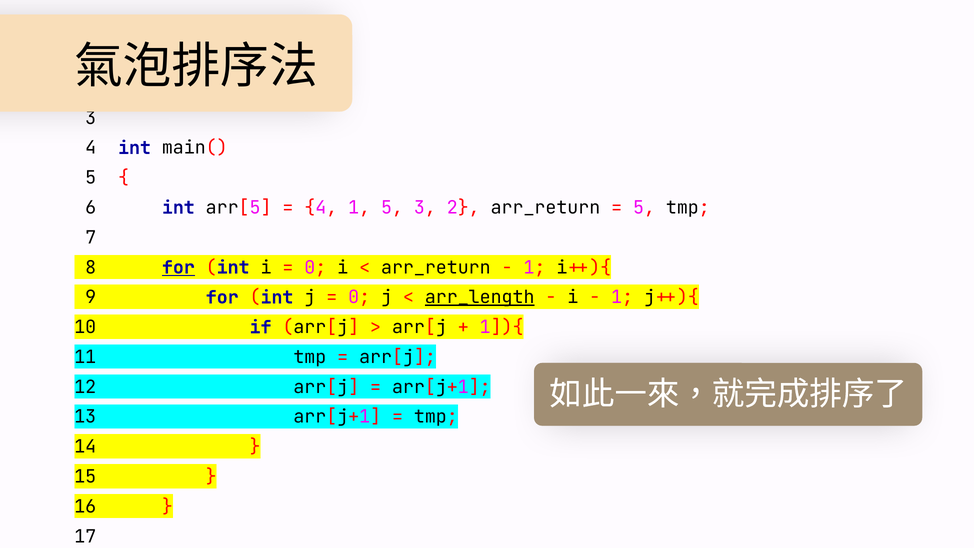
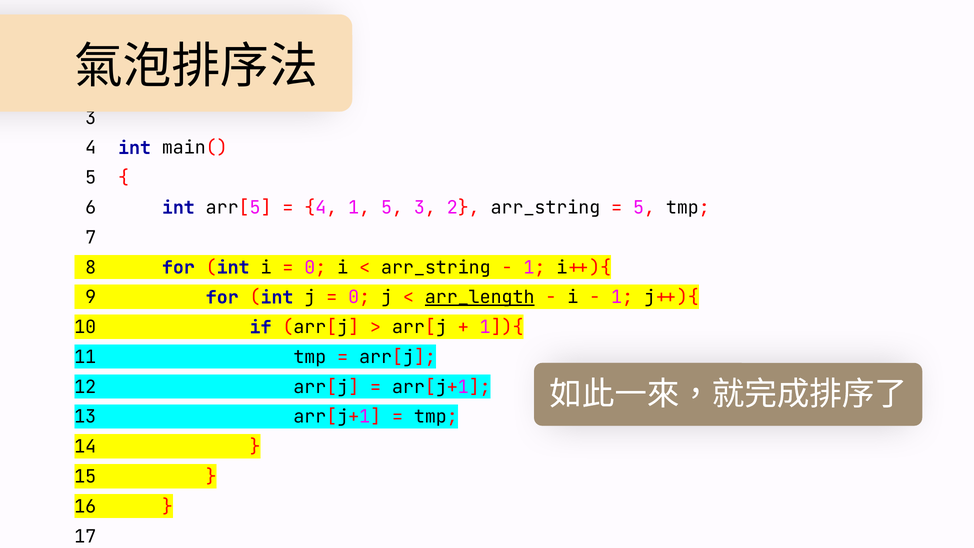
2 arr_return: arr_return -> arr_string (545, 208)
for underline: present -> none (178, 267)
arr_return: arr_return -> arr_string (436, 267)
